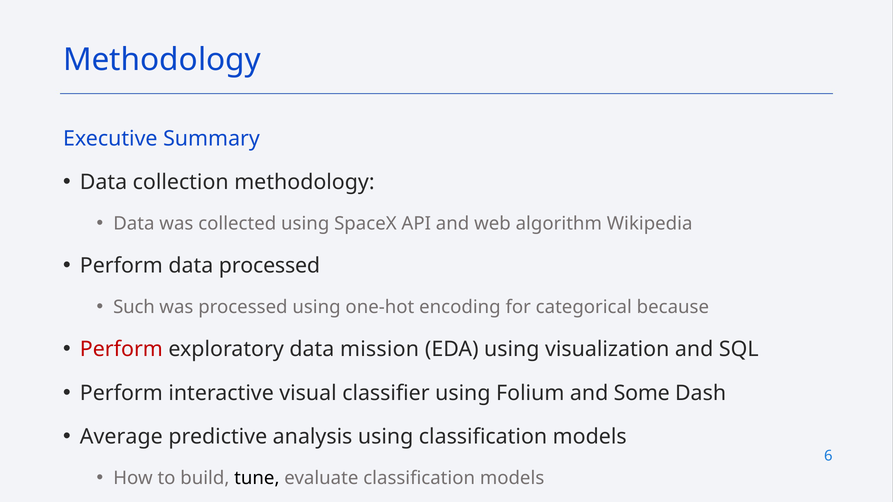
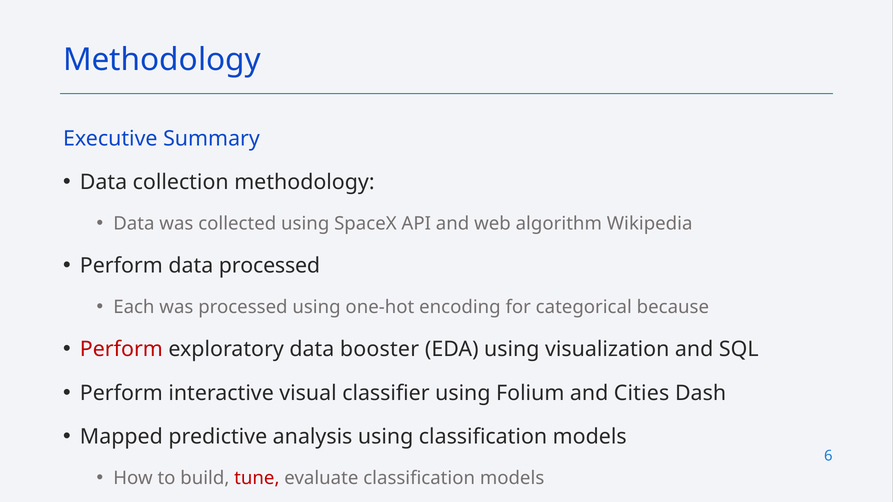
Such: Such -> Each (134, 307)
mission: mission -> booster (380, 350)
Some: Some -> Cities (642, 393)
Average: Average -> Mapped (121, 437)
tune colour: black -> red (257, 478)
